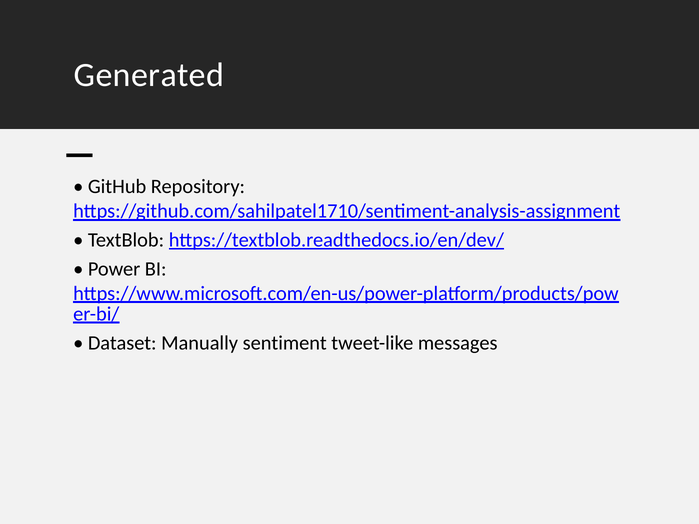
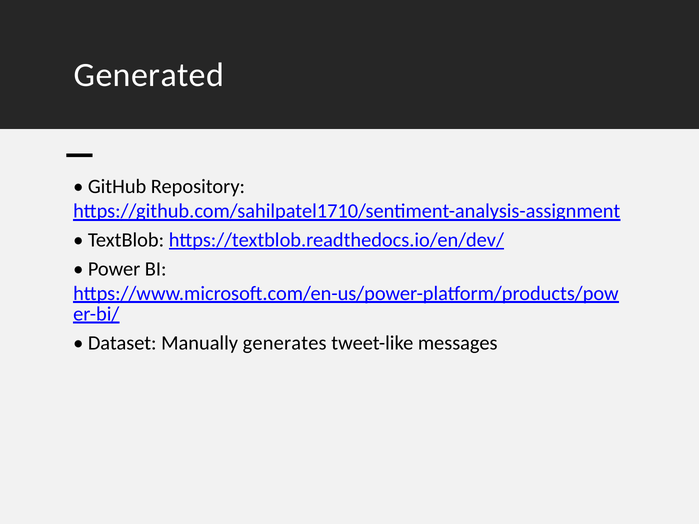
sentiment: sentiment -> generates (285, 343)
